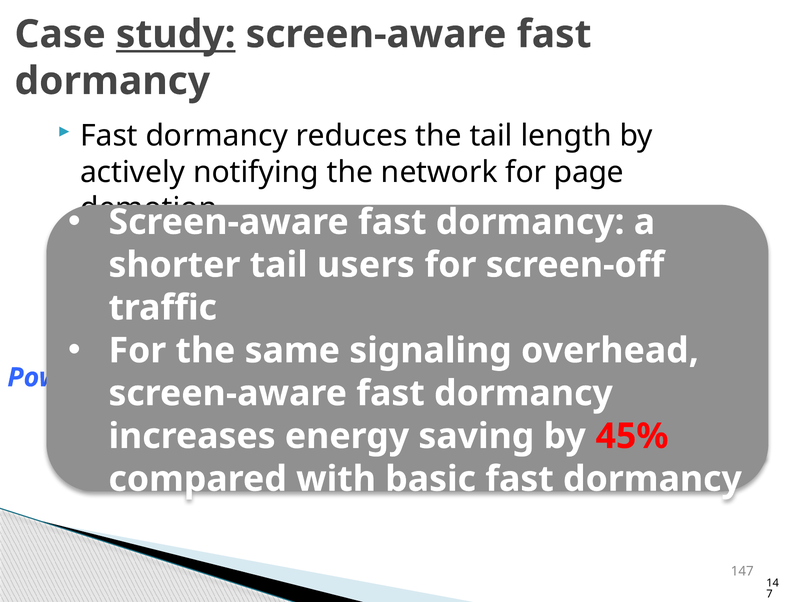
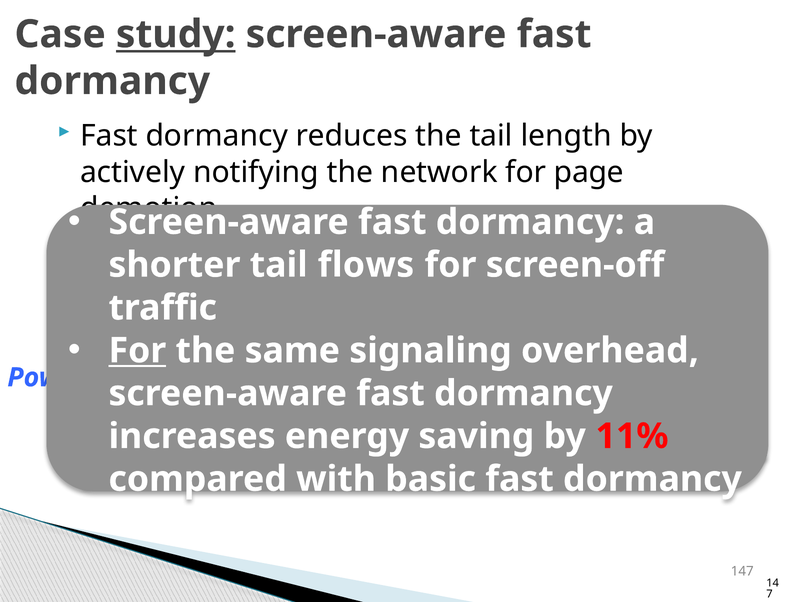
users: users -> flows (366, 265)
For underline: none -> present (137, 350)
45%: 45% -> 11% (632, 436)
